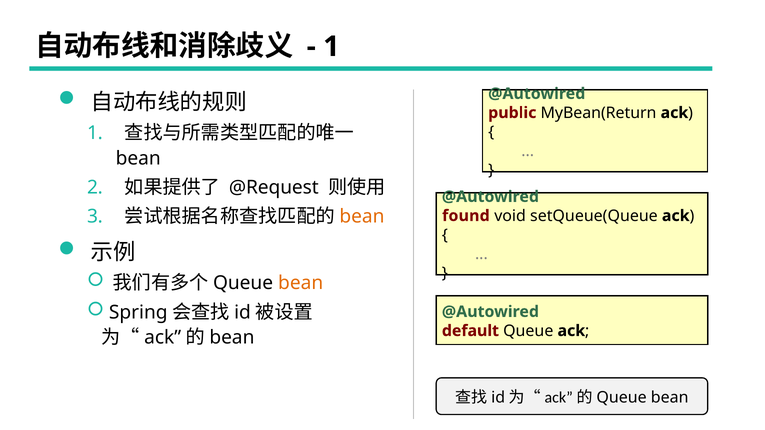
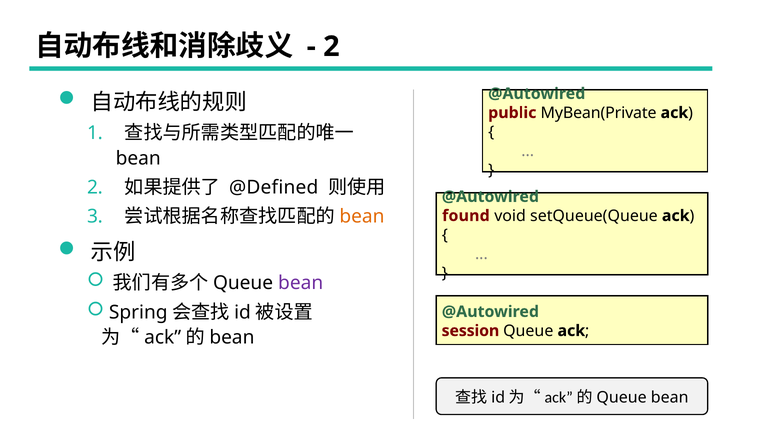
1: 1 -> 2 (331, 47)
MyBean(Return: MyBean(Return -> MyBean(Private (599, 113)
@Request: @Request -> @Defined (274, 188)
bean colour: orange -> purple (301, 283)
default: default -> session (470, 331)
